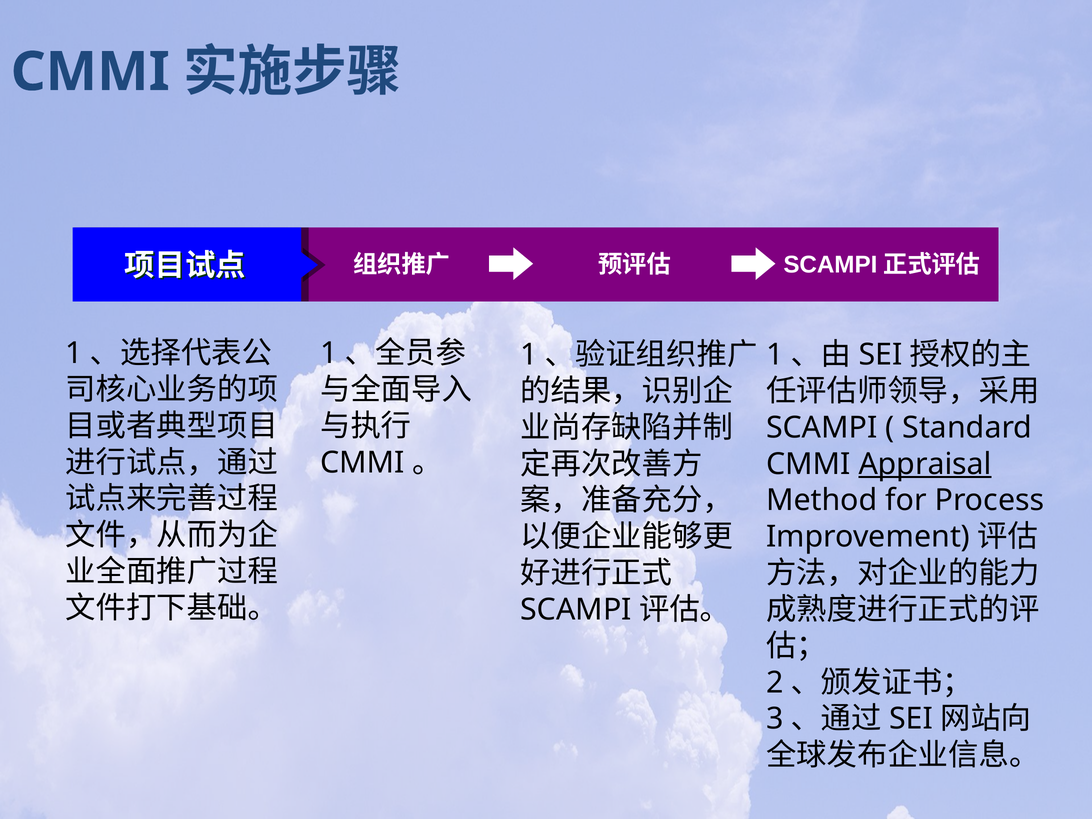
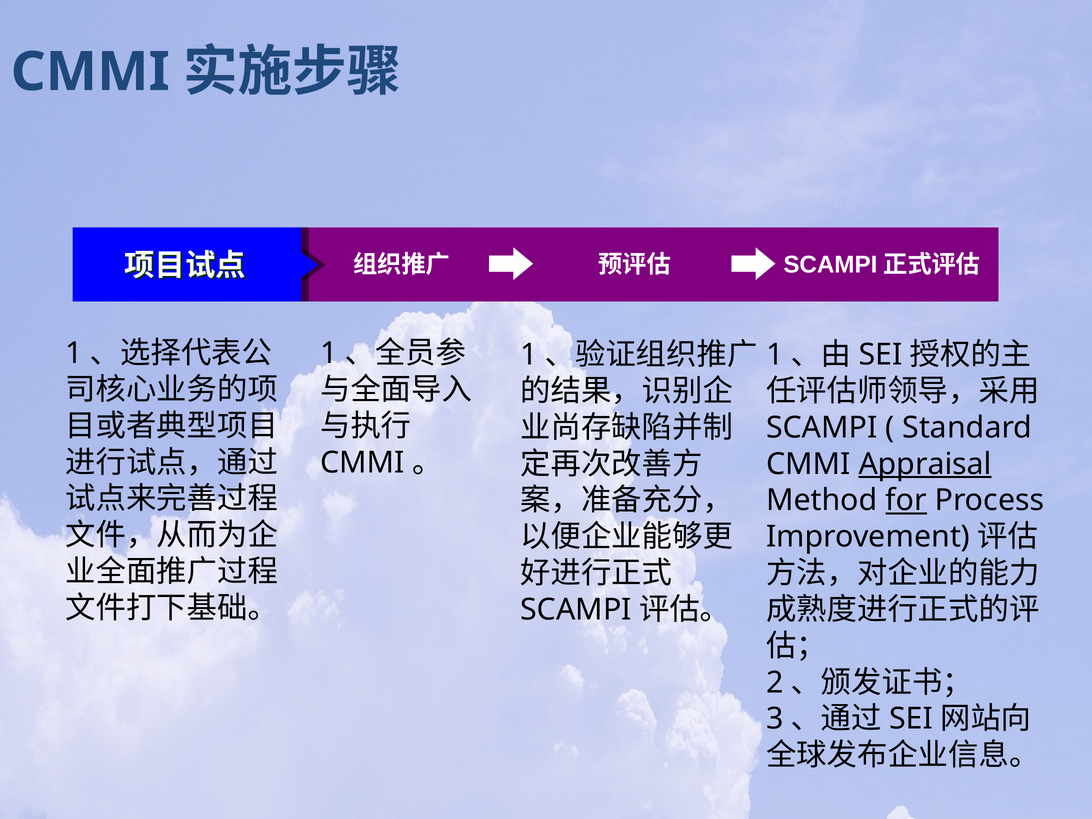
for underline: none -> present (906, 500)
